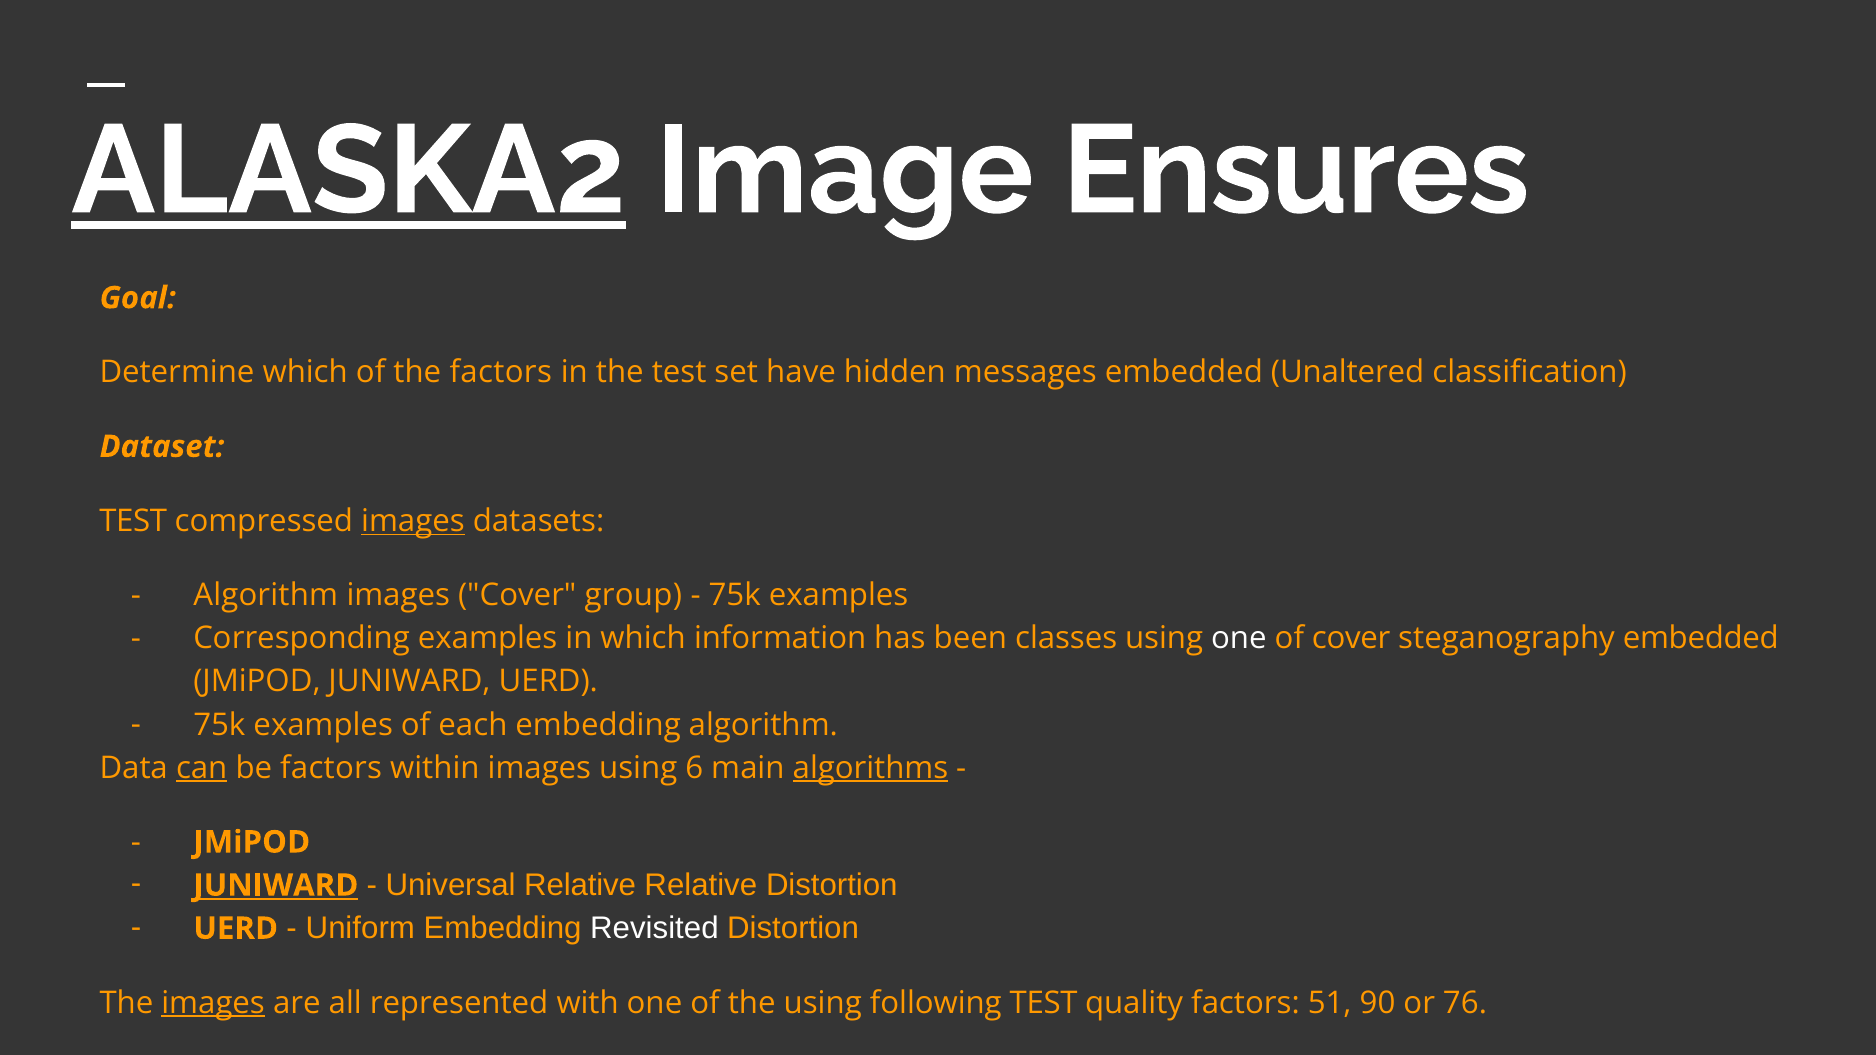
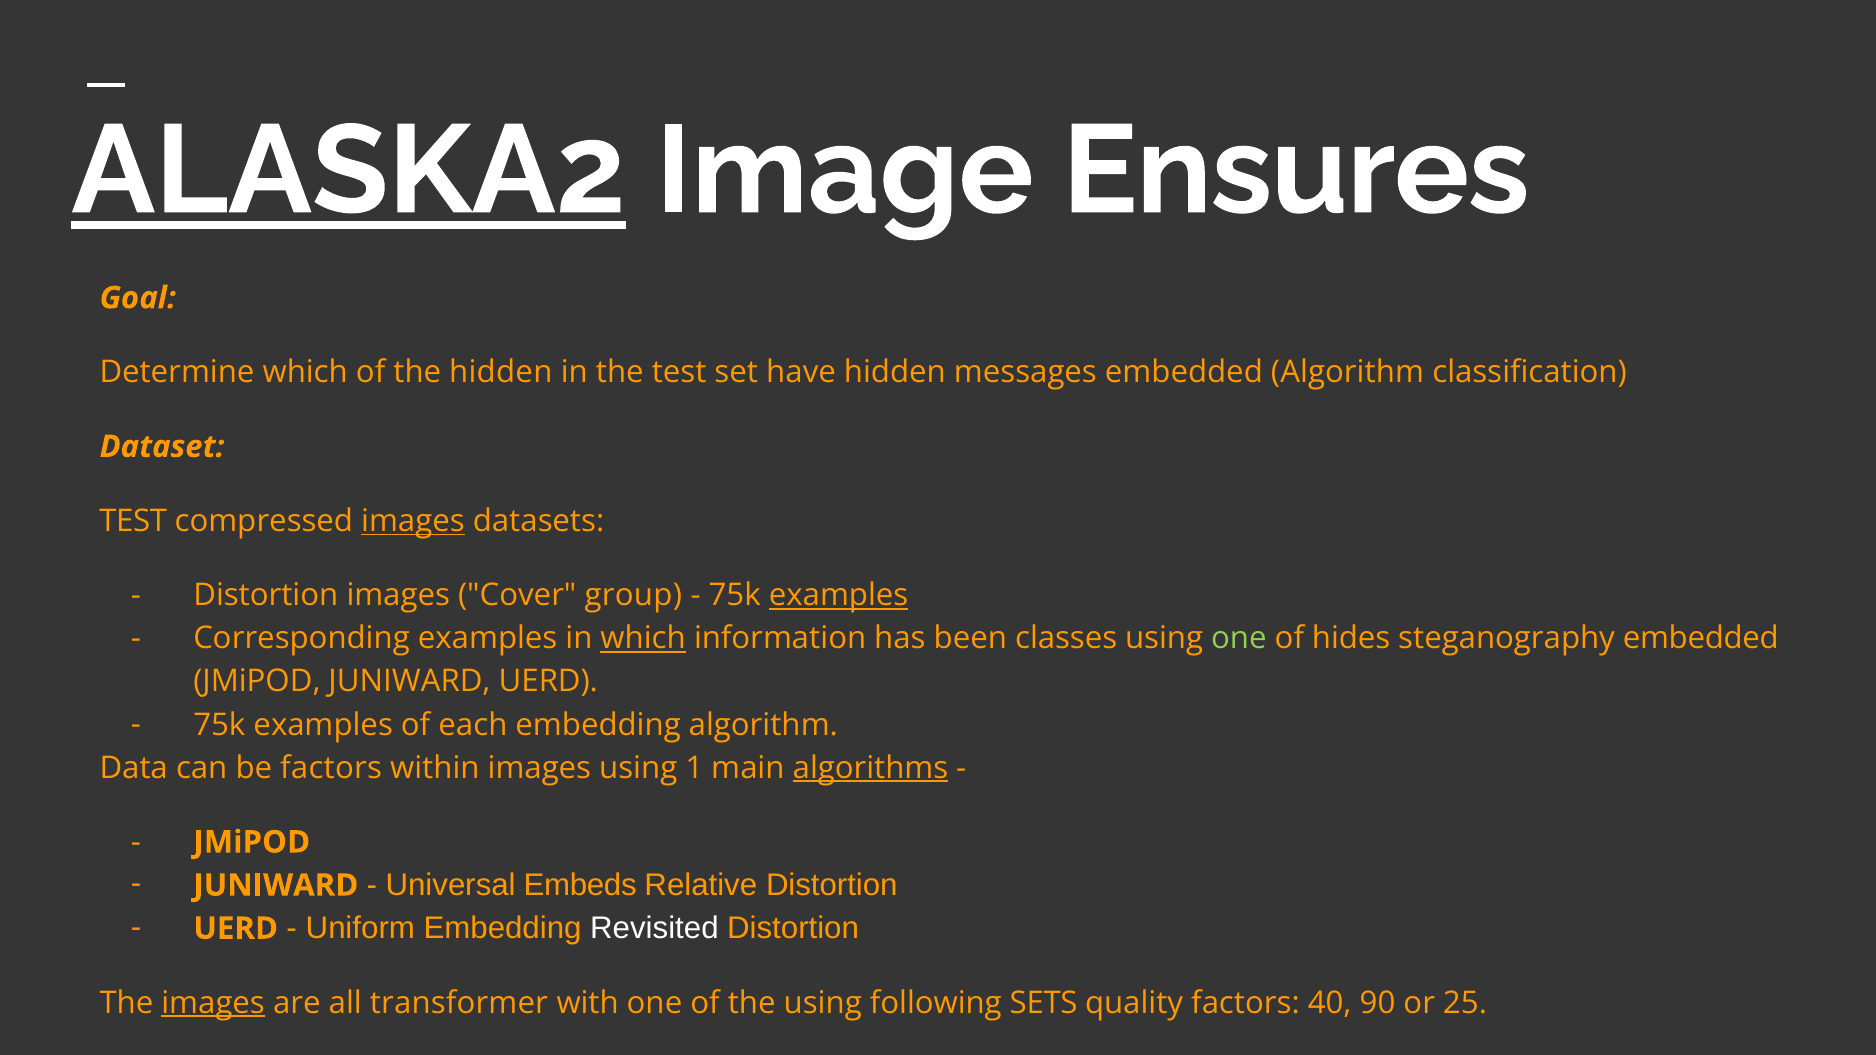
the factors: factors -> hidden (501, 372)
embedded Unaltered: Unaltered -> Algorithm (1348, 372)
Algorithm: Algorithm -> Distortion (266, 596)
examples underline: none -> present (839, 596)
which underline: none -> present (643, 639)
one colour: white -> light green (1239, 639)
of cover: cover -> hides (1351, 639)
can underline: present -> none (202, 768)
6: 6 -> 1 (694, 768)
JUNIWARD underline: present -> none (276, 886)
Universal Relative: Relative -> Embeds (580, 886)
represented: represented -> transformer (459, 1003)
following TEST: TEST -> SETS (1044, 1003)
51: 51 -> 40 (1330, 1003)
76: 76 -> 25 (1465, 1003)
